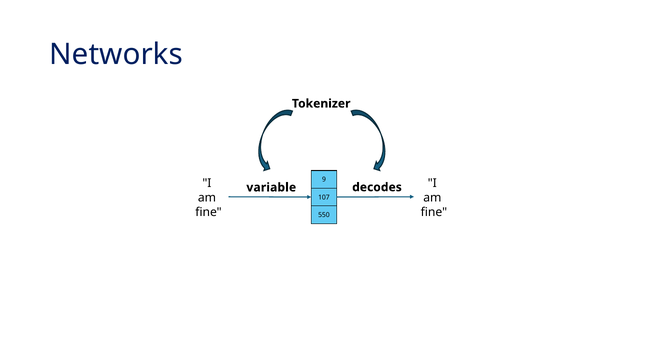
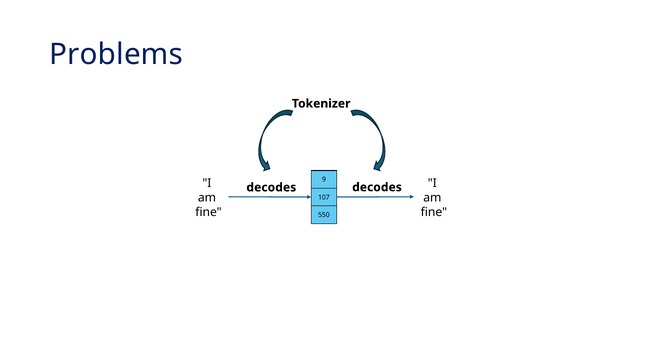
Networks: Networks -> Problems (116, 54)
variable: variable -> decodes (271, 187)
